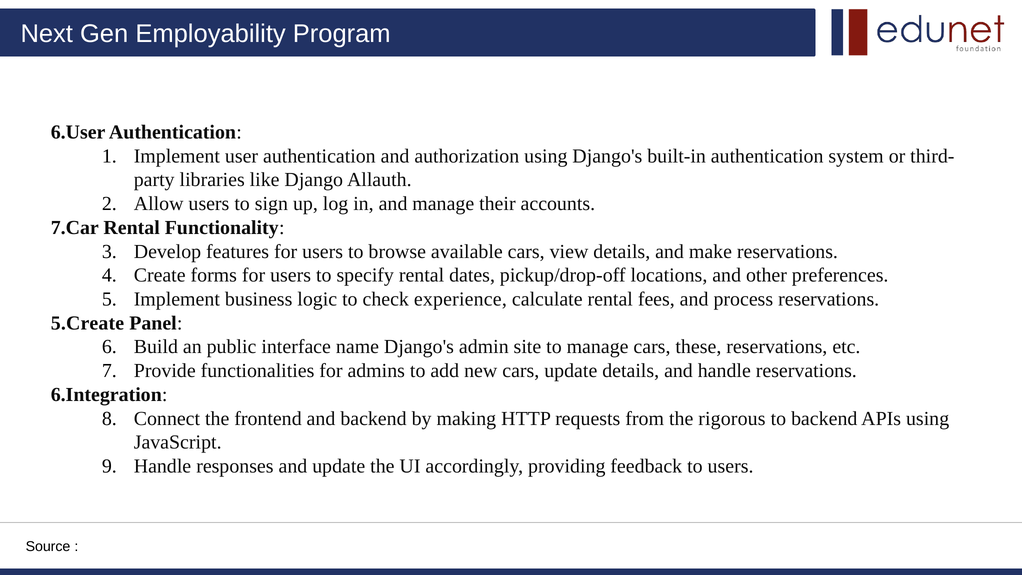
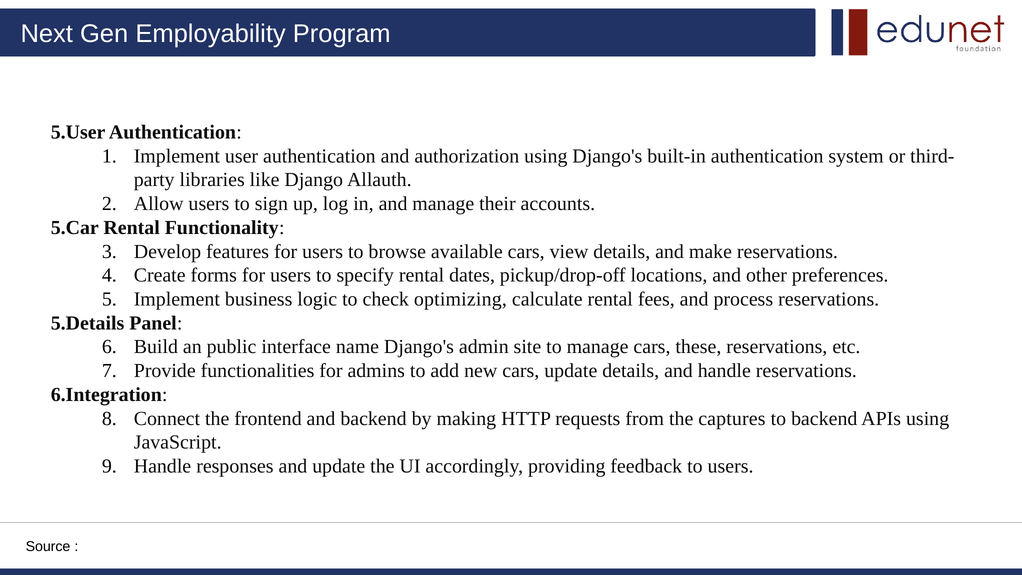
6.User: 6.User -> 5.User (78, 132)
7.Car: 7.Car -> 5.Car (75, 228)
experience: experience -> optimizing (460, 299)
5.Create: 5.Create -> 5.Details (88, 323)
rigorous: rigorous -> captures (732, 418)
